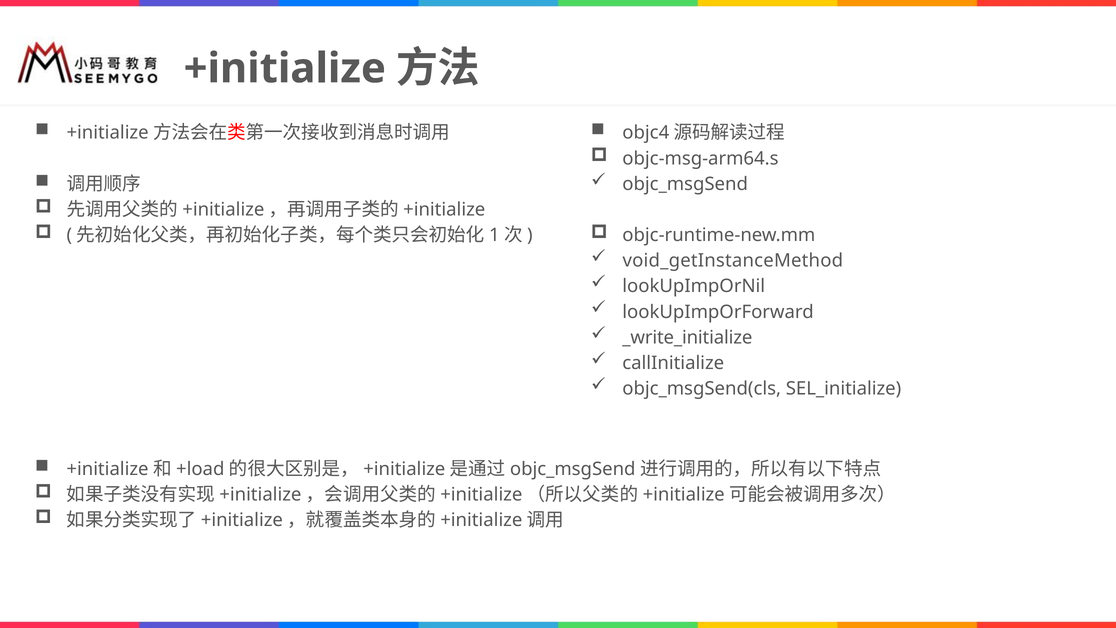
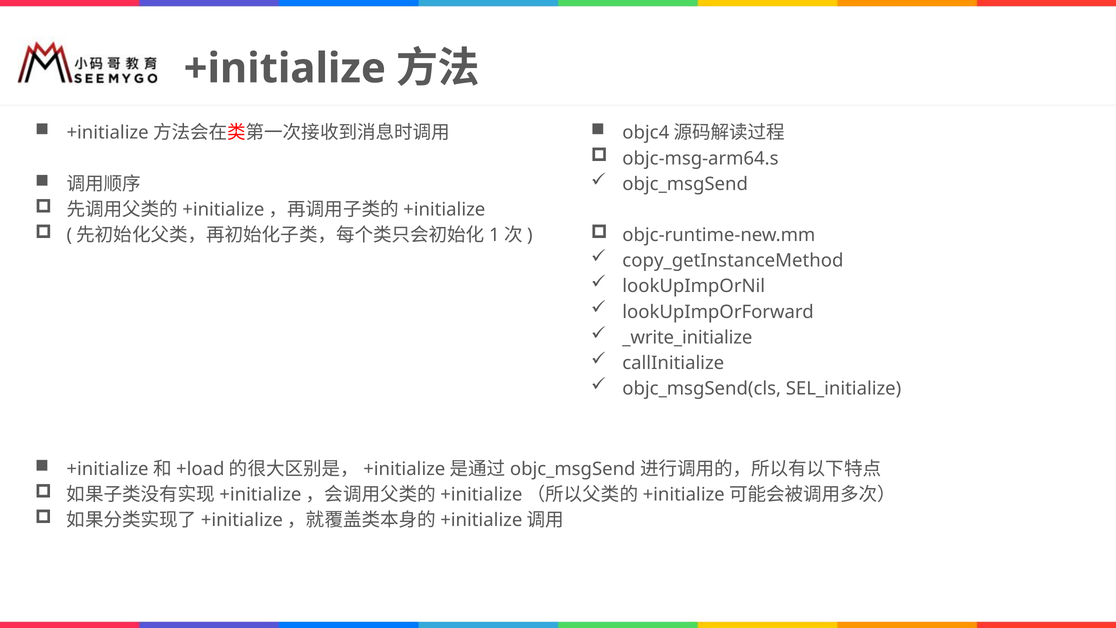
void_getInstanceMethod: void_getInstanceMethod -> copy_getInstanceMethod (733, 261)
